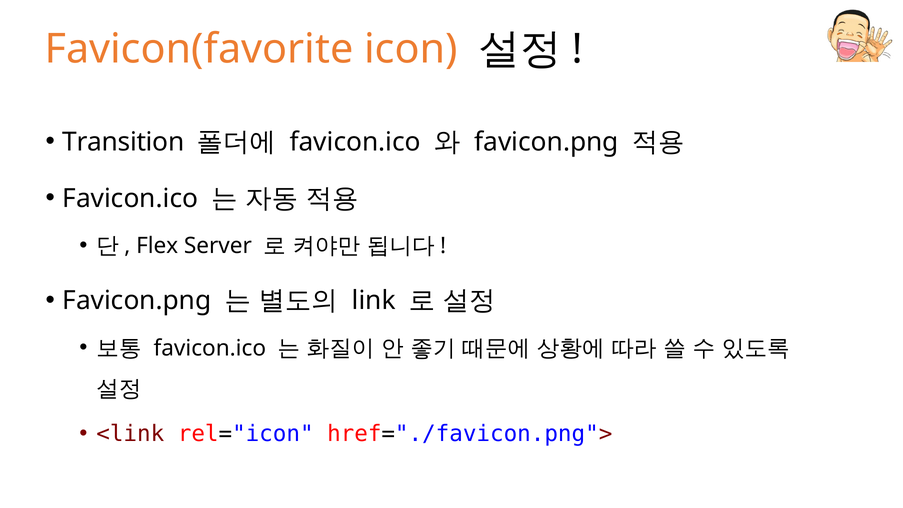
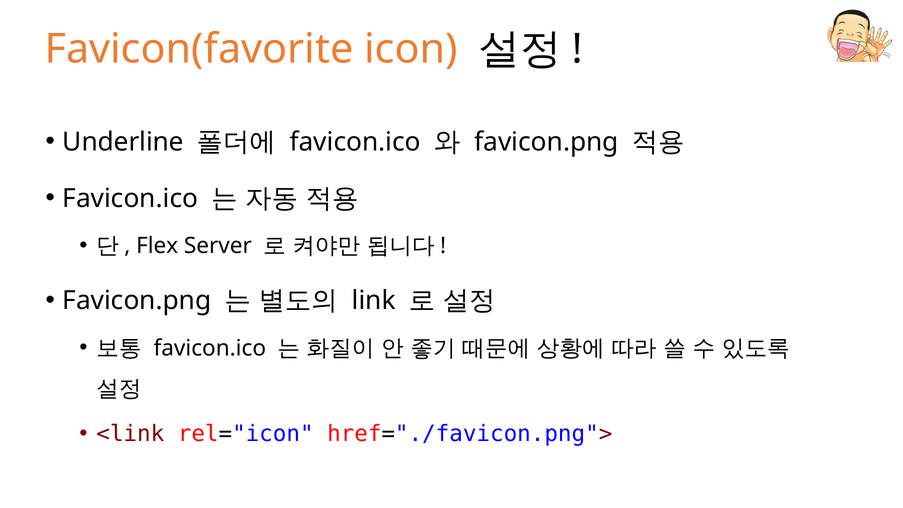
Transition: Transition -> Underline (123, 142)
